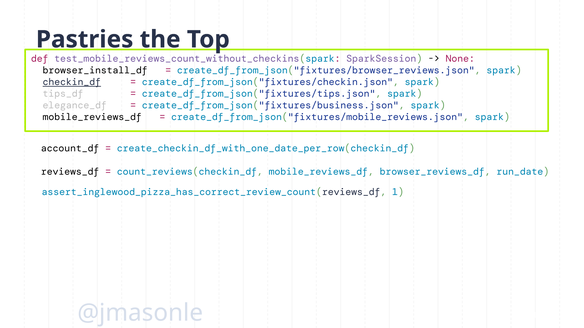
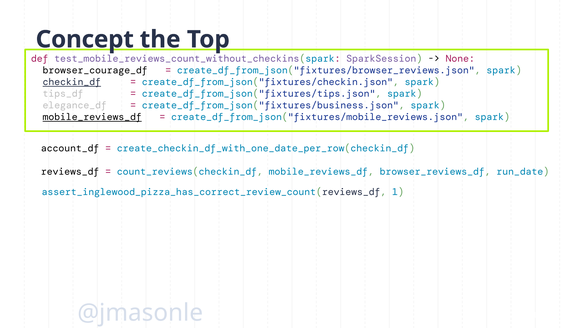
Pastries: Pastries -> Concept (85, 39)
browser_install_df: browser_install_df -> browser_courage_df (95, 71)
mobile_reviews_df underline: none -> present (92, 117)
